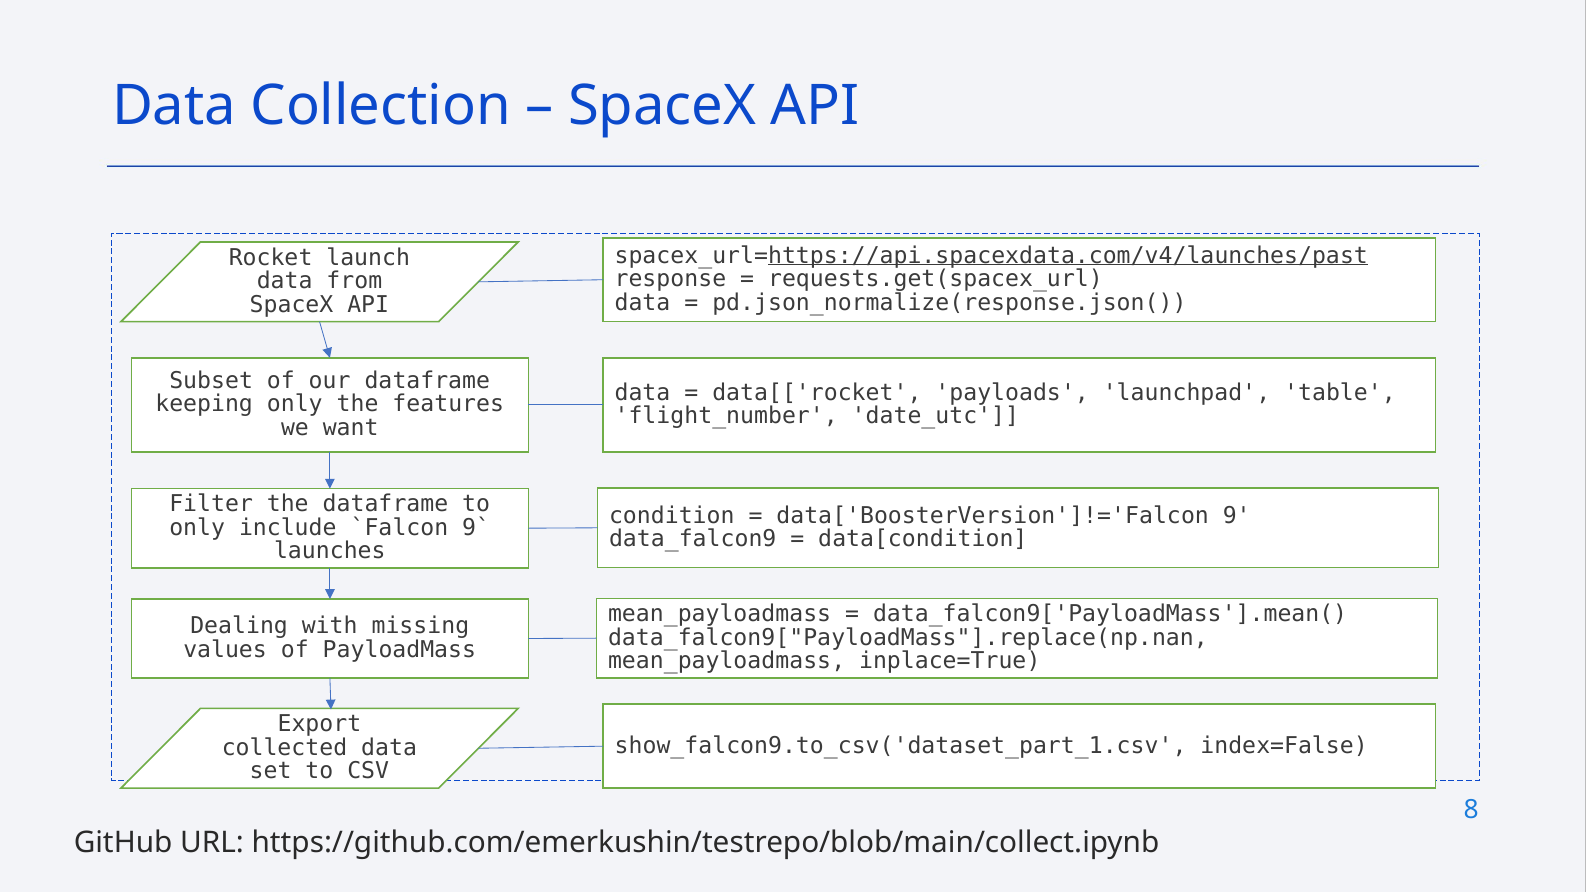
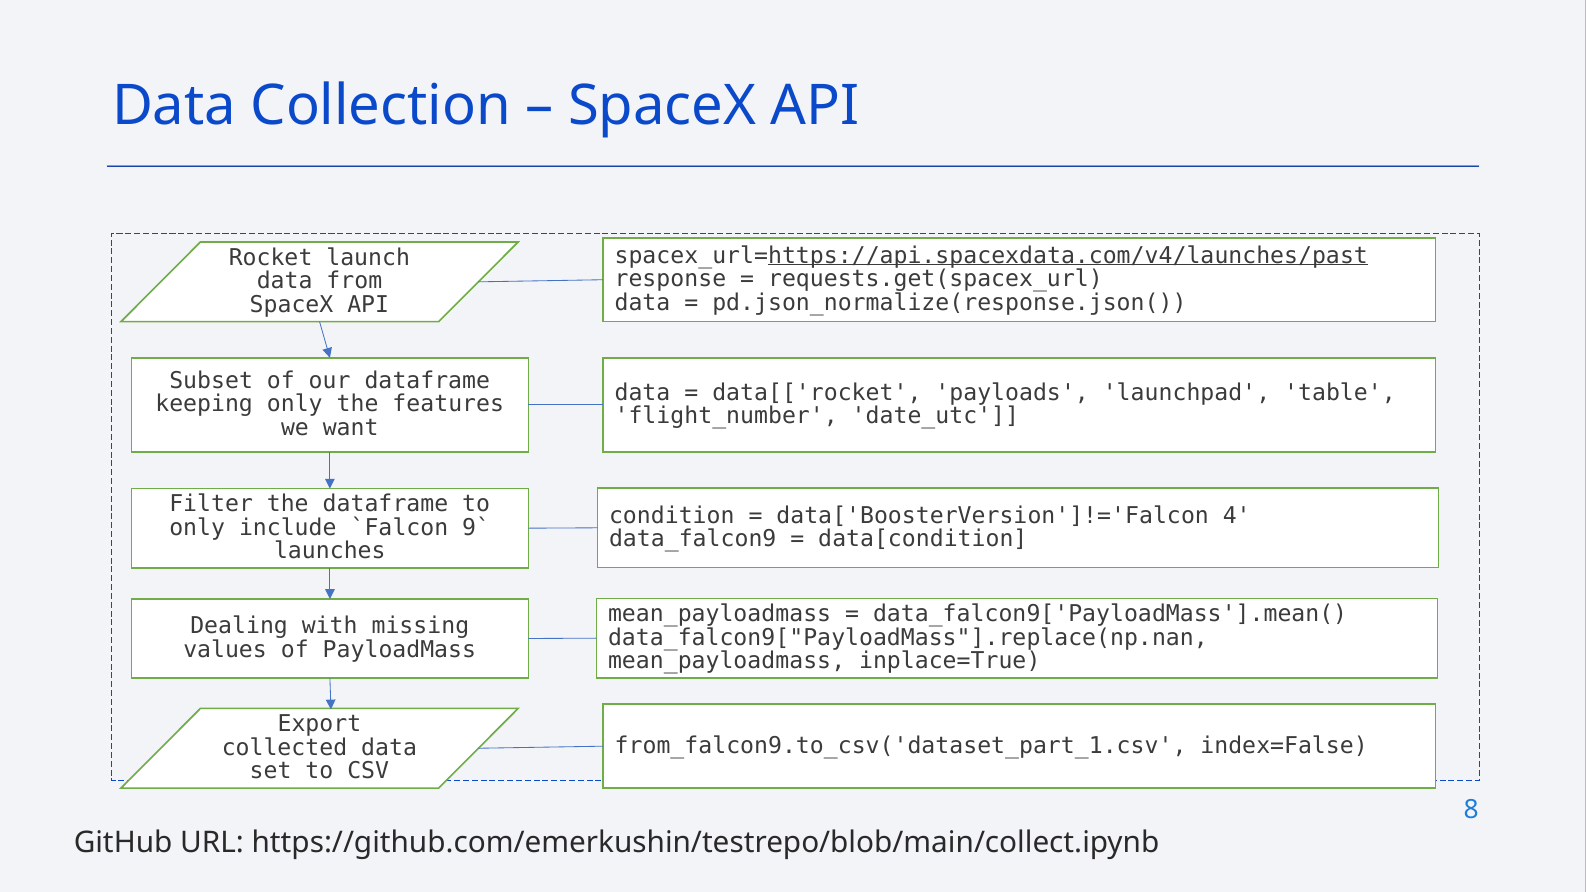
9: 9 -> 4 (1237, 516)
show_falcon9.to_csv('dataset_part_1.csv: show_falcon9.to_csv('dataset_part_1.csv -> from_falcon9.to_csv('dataset_part_1.csv (901, 746)
